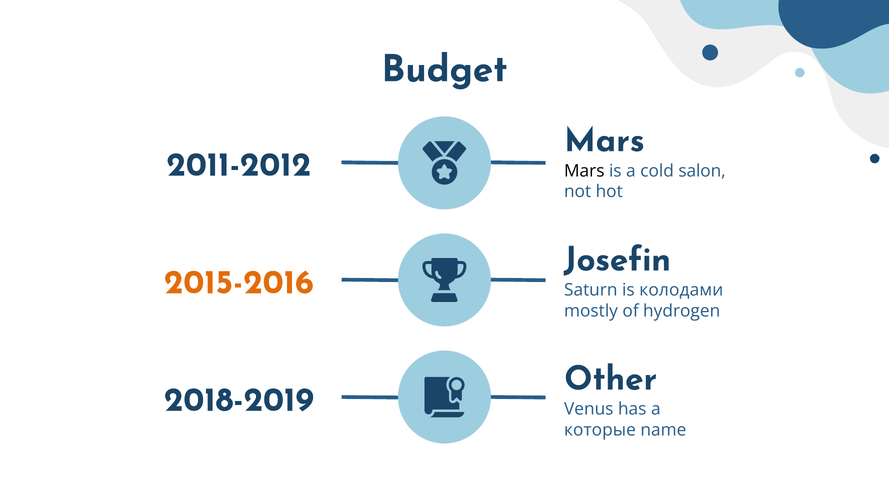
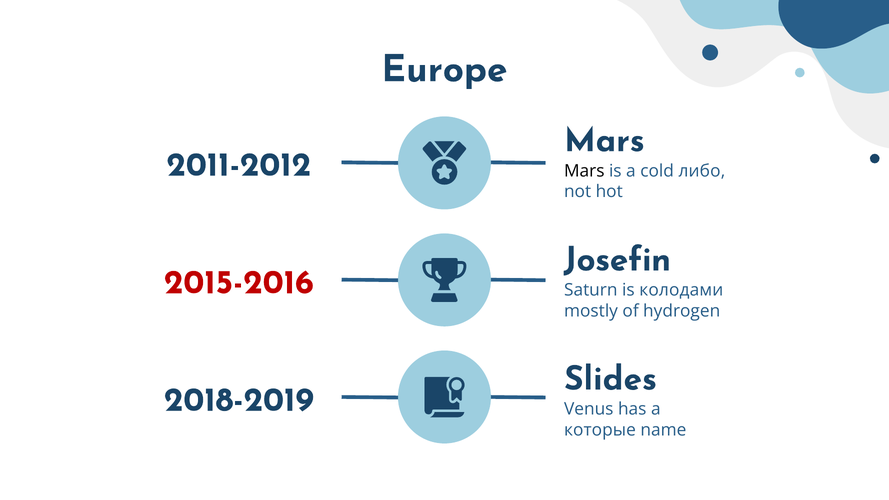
Budget: Budget -> Europe (444, 69)
salon: salon -> либо (702, 171)
2015-2016 colour: orange -> red (239, 282)
Other: Other -> Slides (611, 379)
